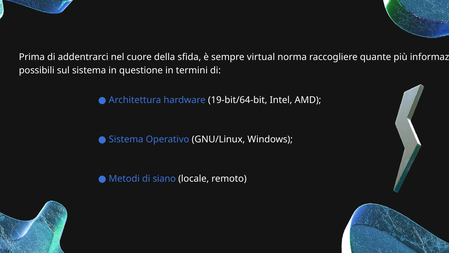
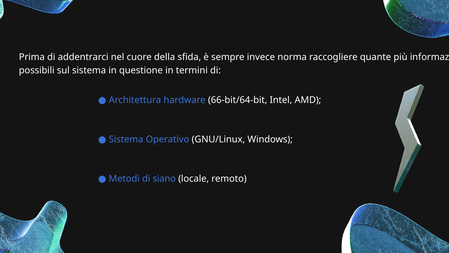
virtual: virtual -> invece (261, 57)
19-bit/64-bit: 19-bit/64-bit -> 66-bit/64-bit (238, 100)
